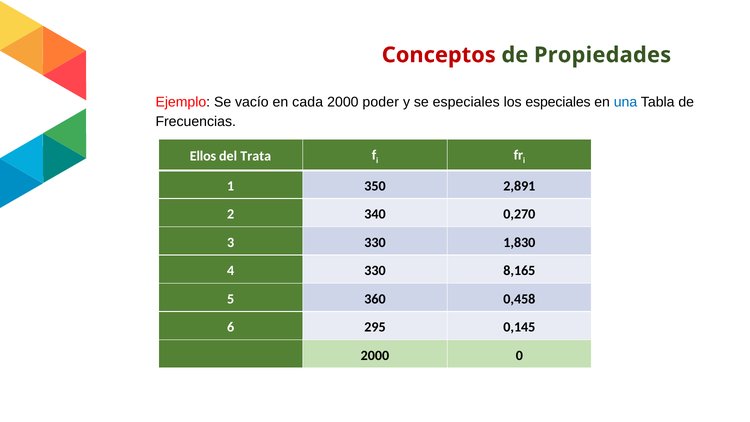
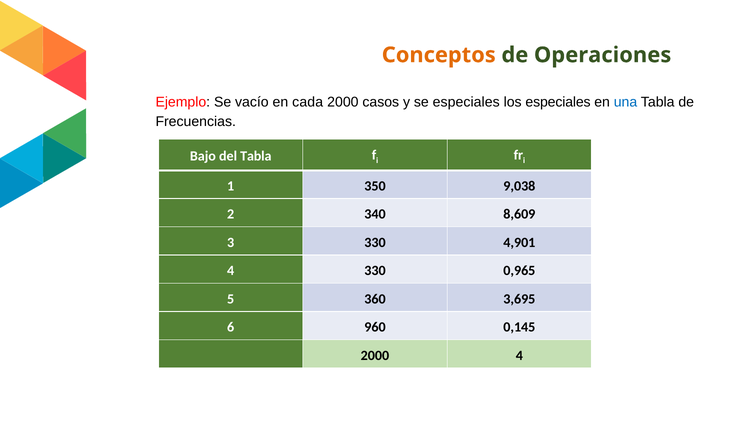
Conceptos colour: red -> orange (439, 55)
Propiedades: Propiedades -> Operaciones (603, 55)
poder: poder -> casos (381, 102)
Ellos: Ellos -> Bajo (203, 156)
del Trata: Trata -> Tabla (256, 156)
2,891: 2,891 -> 9,038 (519, 186)
0,270: 0,270 -> 8,609 (519, 214)
1,830: 1,830 -> 4,901 (519, 242)
8,165: 8,165 -> 0,965 (519, 271)
0,458: 0,458 -> 3,695 (519, 299)
295: 295 -> 960 (375, 327)
2000 0: 0 -> 4 (519, 355)
